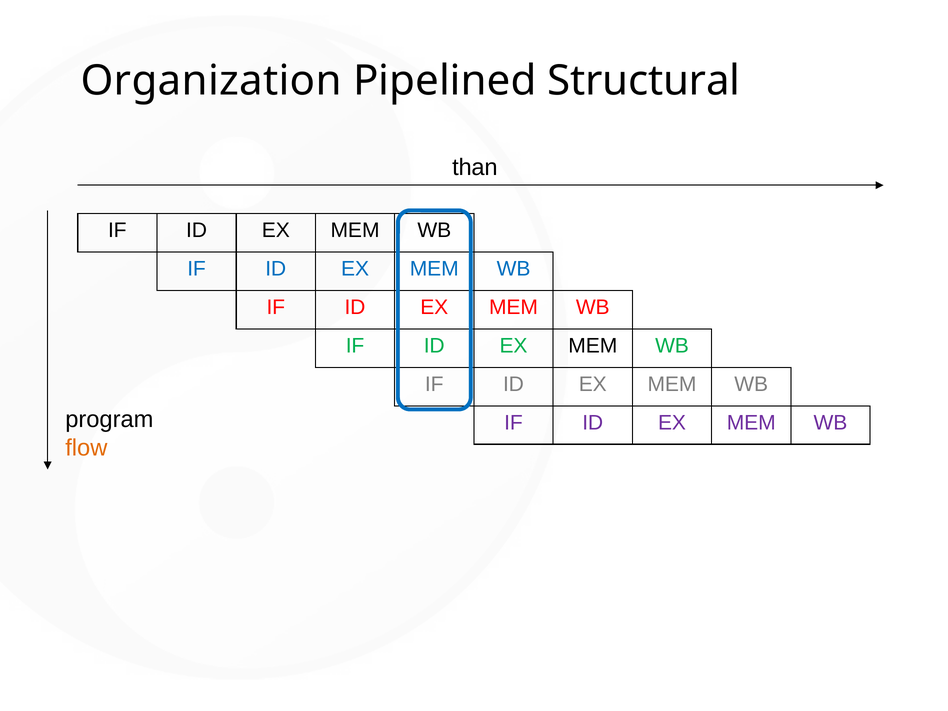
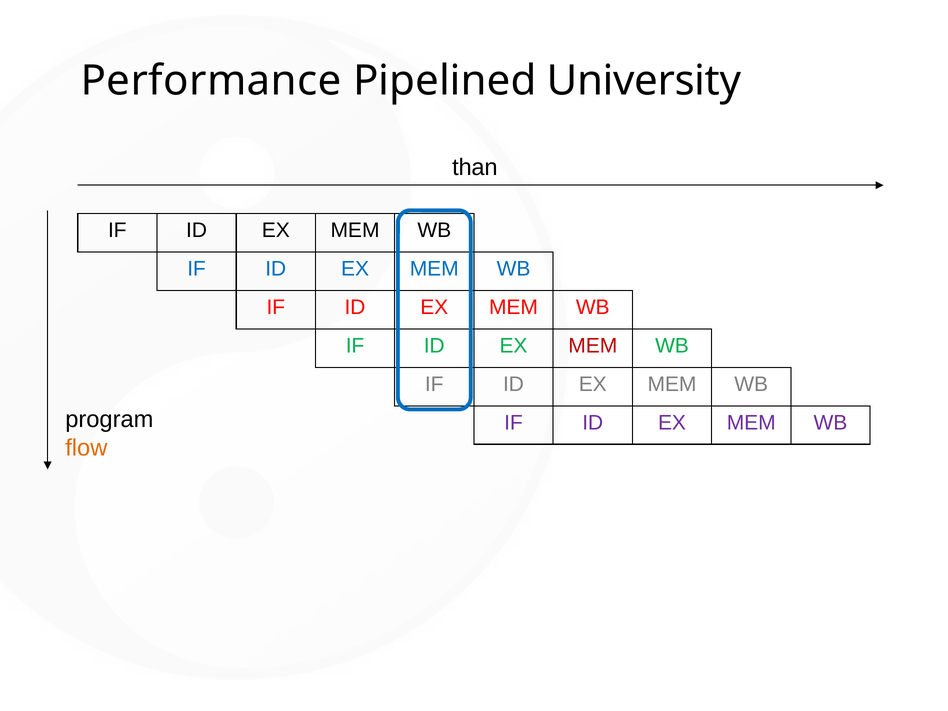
Organization: Organization -> Performance (211, 81)
Structural: Structural -> University (644, 81)
MEM colour: black -> red (593, 346)
